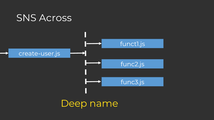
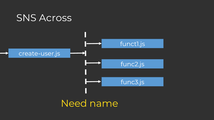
Deep: Deep -> Need (74, 104)
